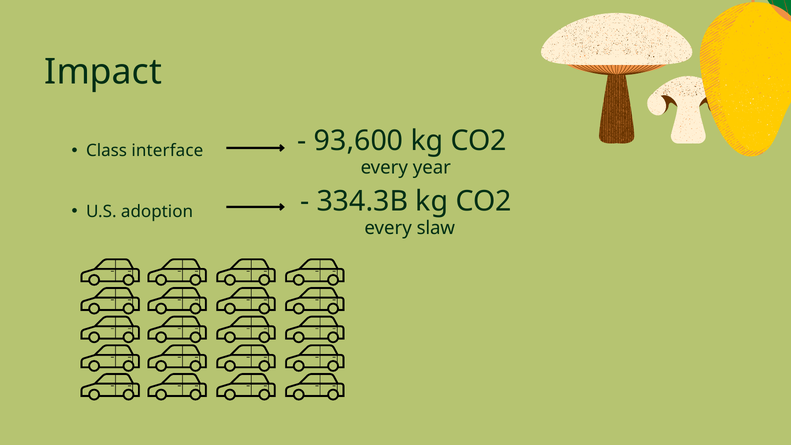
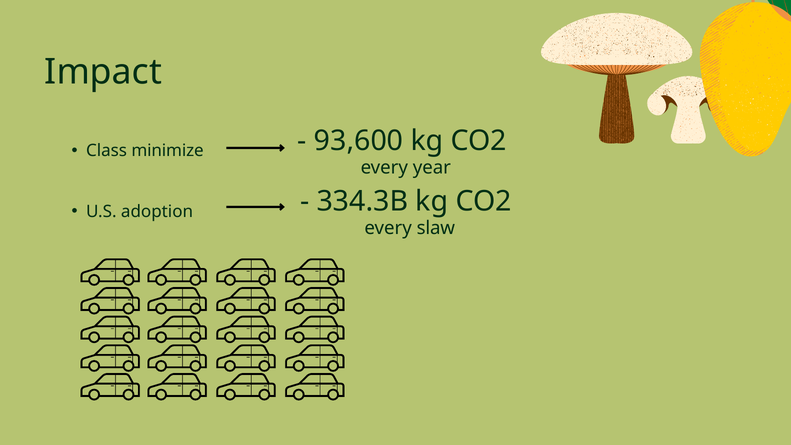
interface: interface -> minimize (168, 151)
